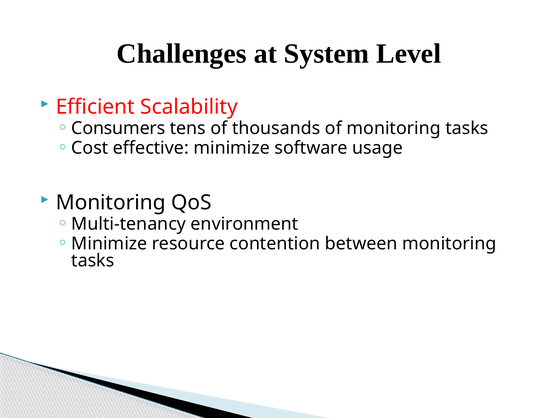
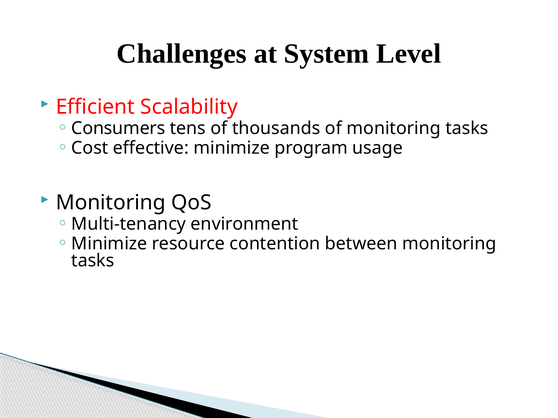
software: software -> program (311, 148)
